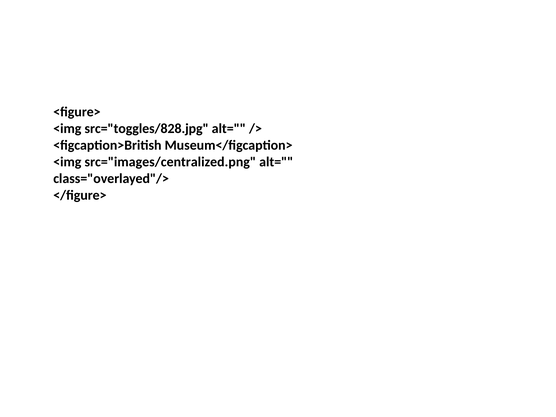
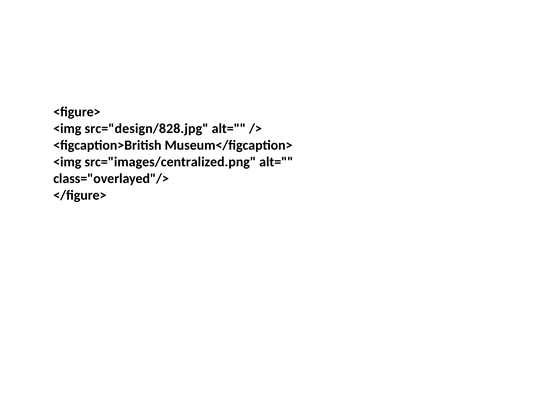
src="toggles/828.jpg: src="toggles/828.jpg -> src="design/828.jpg (147, 129)
